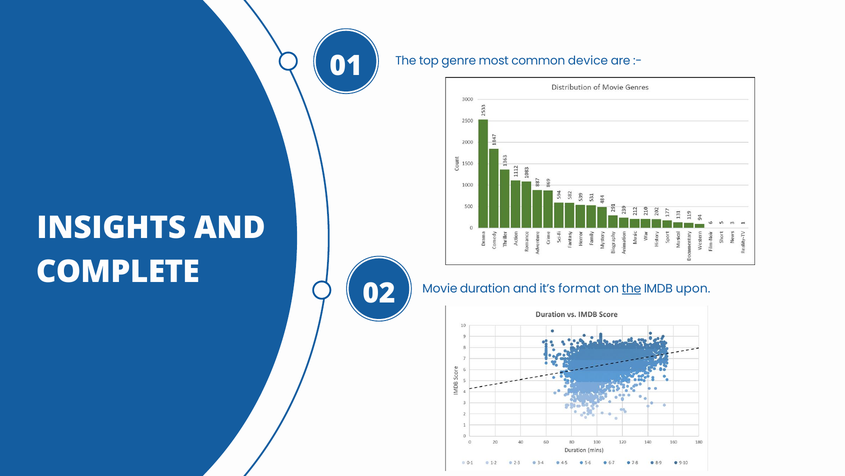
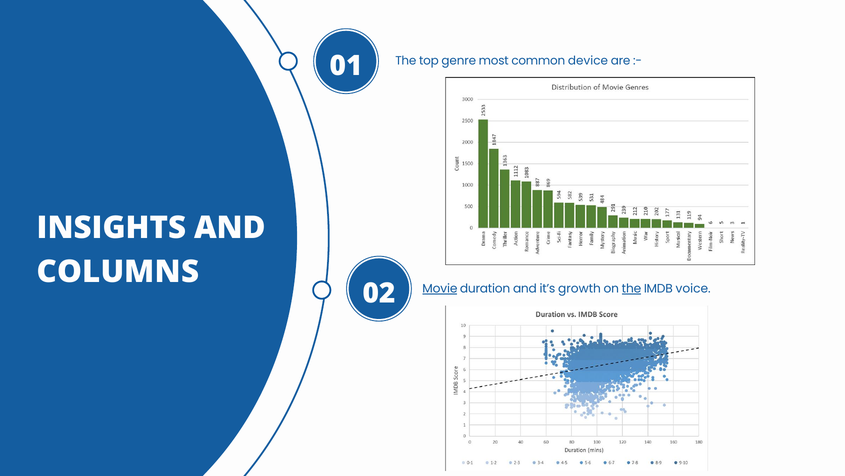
COMPLETE: COMPLETE -> COLUMNS (118, 271)
Movie underline: none -> present (440, 288)
format: format -> growth (579, 288)
upon: upon -> voice (693, 288)
